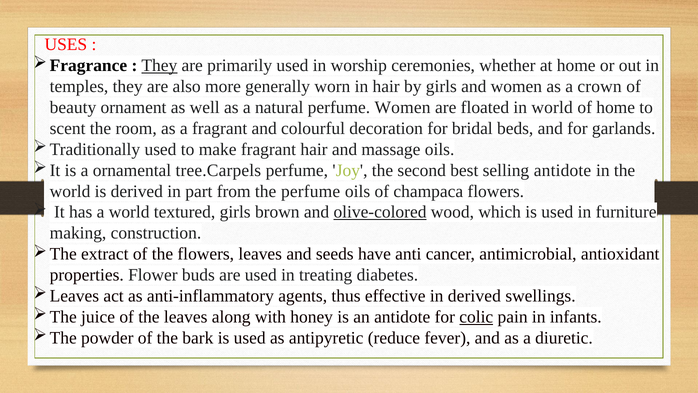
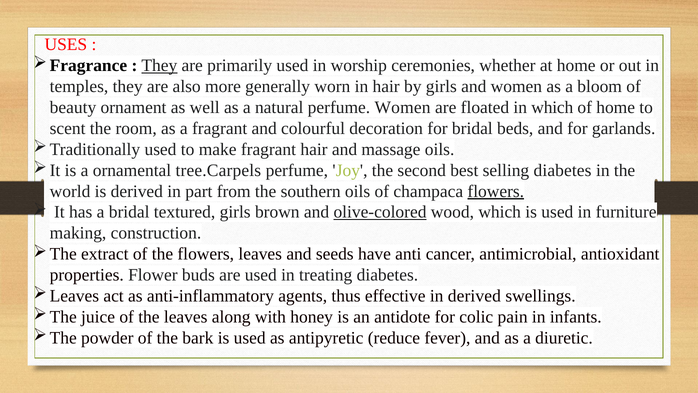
crown: crown -> bloom (600, 86)
in world: world -> which (552, 107)
selling antidote: antidote -> diabetes (563, 170)
the perfume: perfume -> southern (311, 191)
flowers underline: none -> present (496, 191)
a world: world -> bridal (129, 212)
colic underline: present -> none (476, 317)
